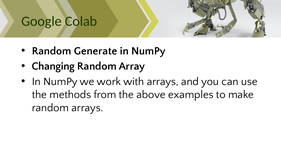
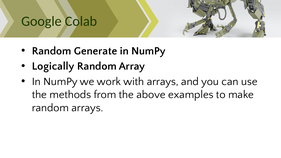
Changing: Changing -> Logically (53, 66)
